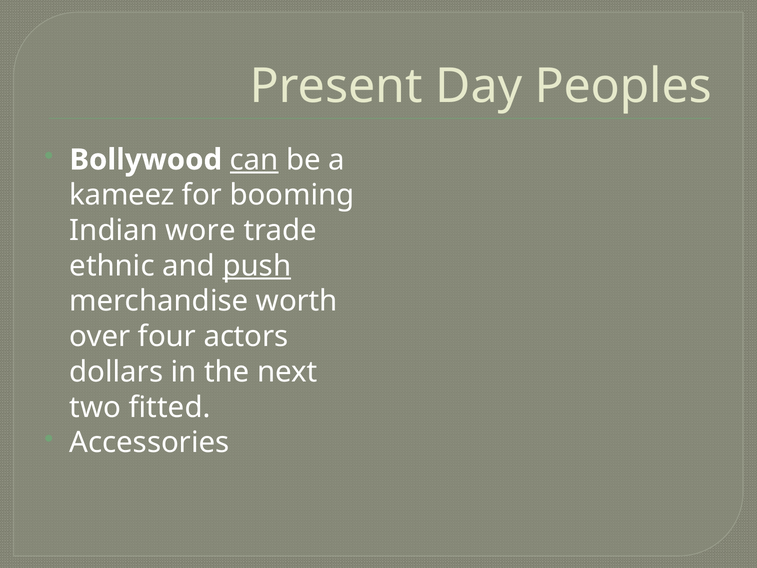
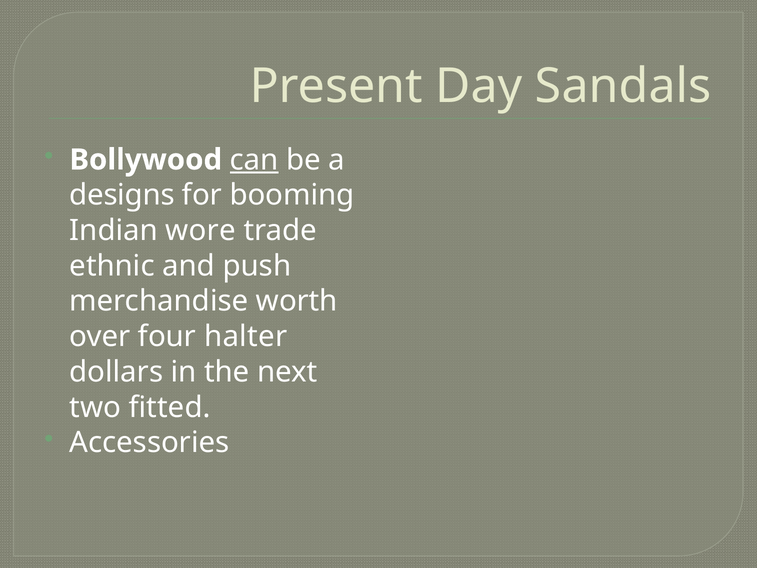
Peoples: Peoples -> Sandals (623, 86)
kameez: kameez -> designs (122, 195)
push underline: present -> none (257, 266)
actors: actors -> halter (246, 336)
